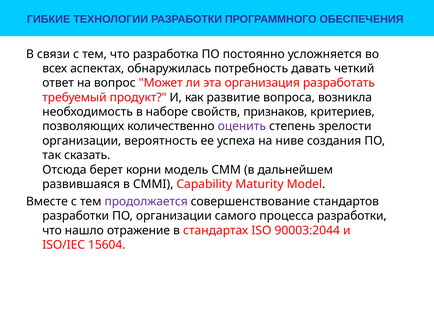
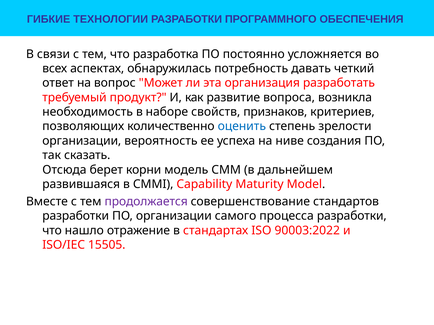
оценить colour: purple -> blue (242, 127)
90003:2044: 90003:2044 -> 90003:2022 (307, 231)
15604: 15604 -> 15505 (107, 245)
